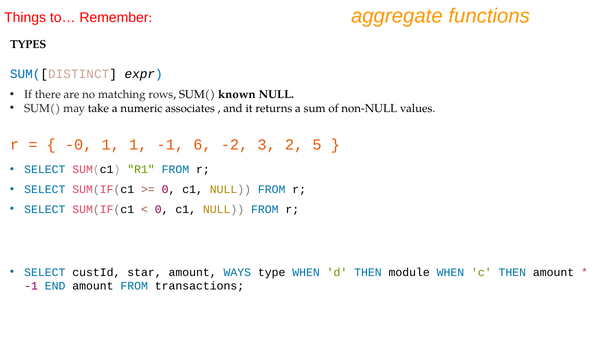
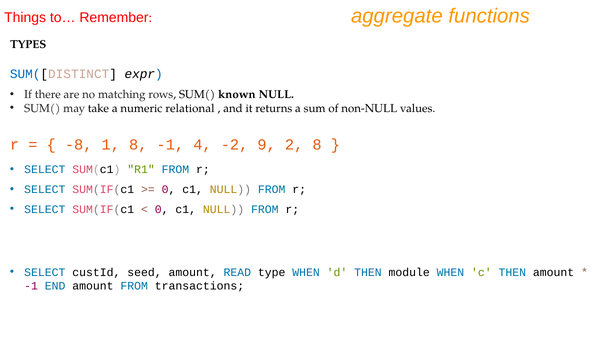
associates: associates -> relational (190, 108)
-0: -0 -> -8 (79, 145)
1 1: 1 -> 8 (138, 145)
6: 6 -> 4 (202, 145)
3: 3 -> 9 (267, 145)
2 5: 5 -> 8 (317, 145)
star: star -> seed (145, 272)
WAYS: WAYS -> READ (237, 272)
